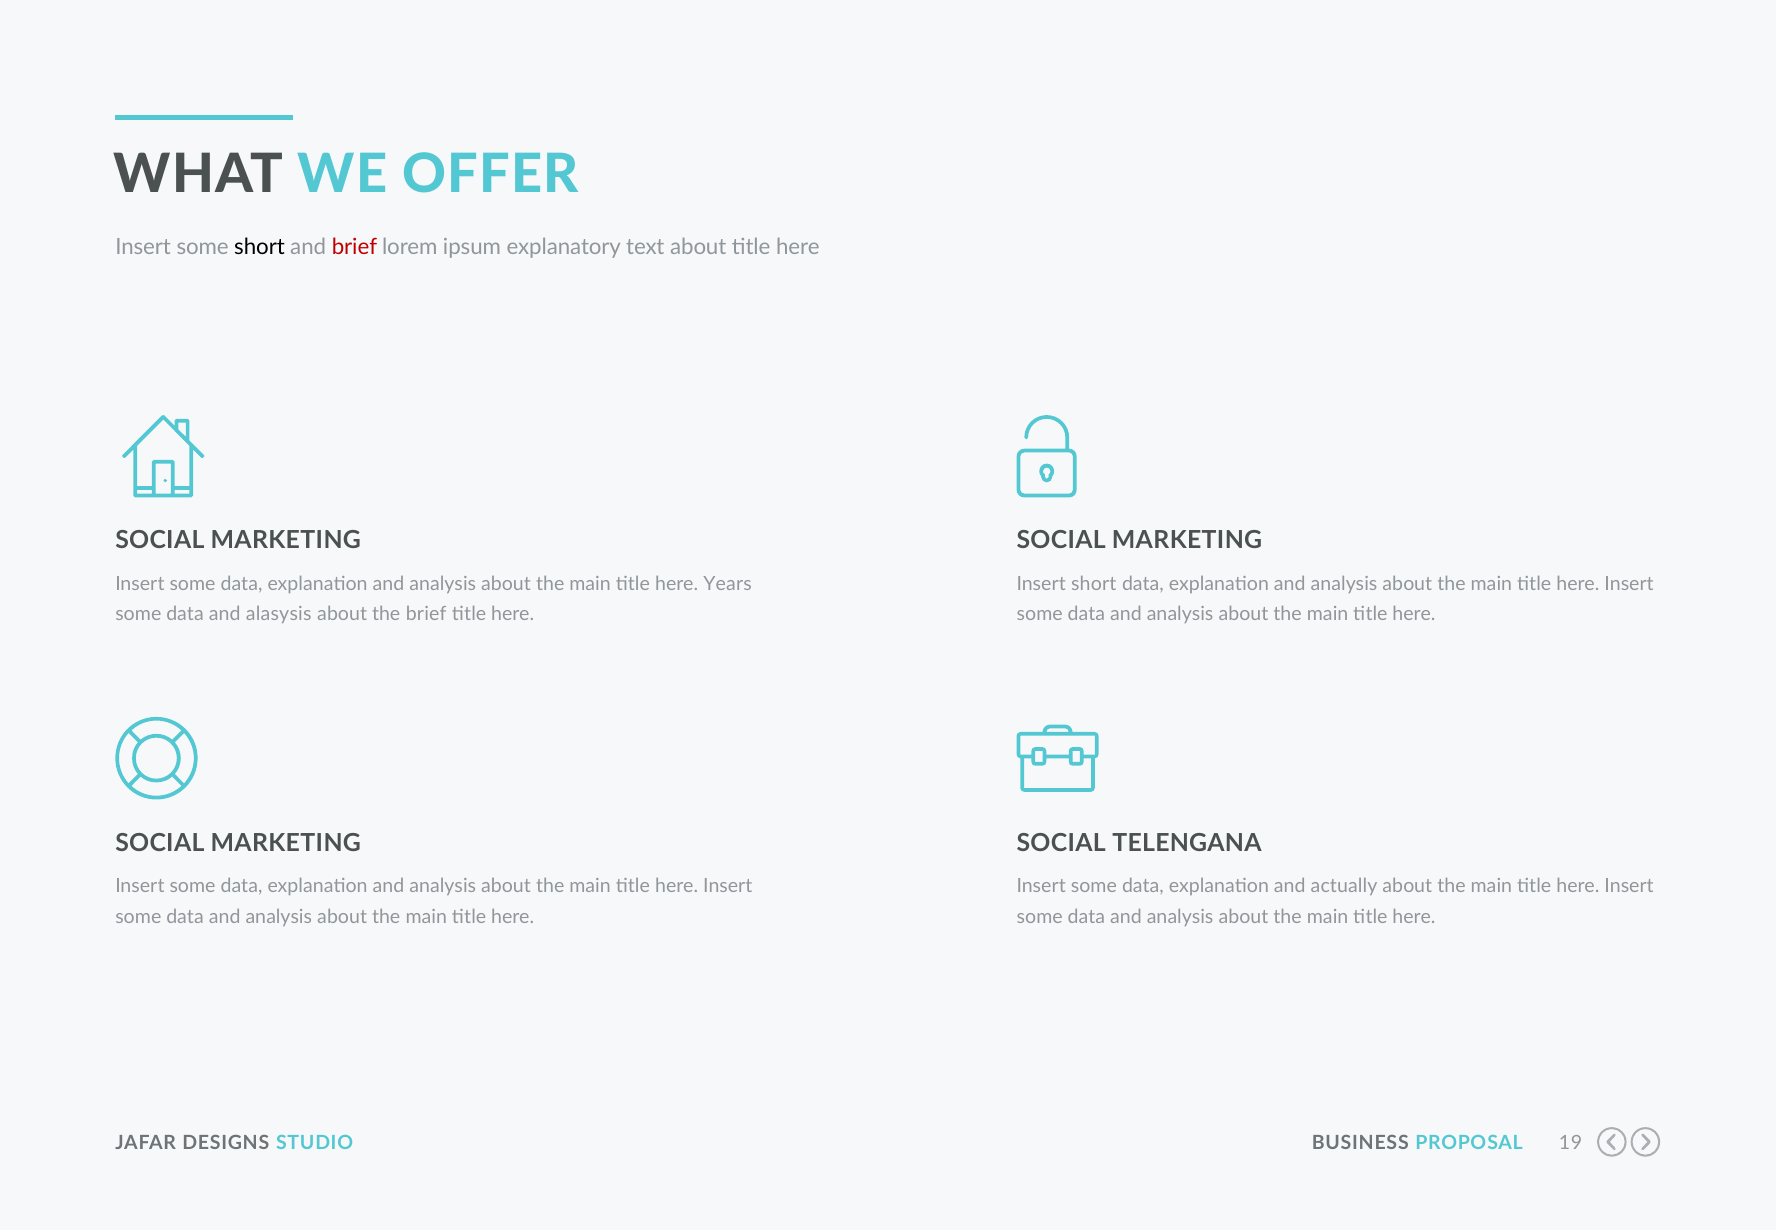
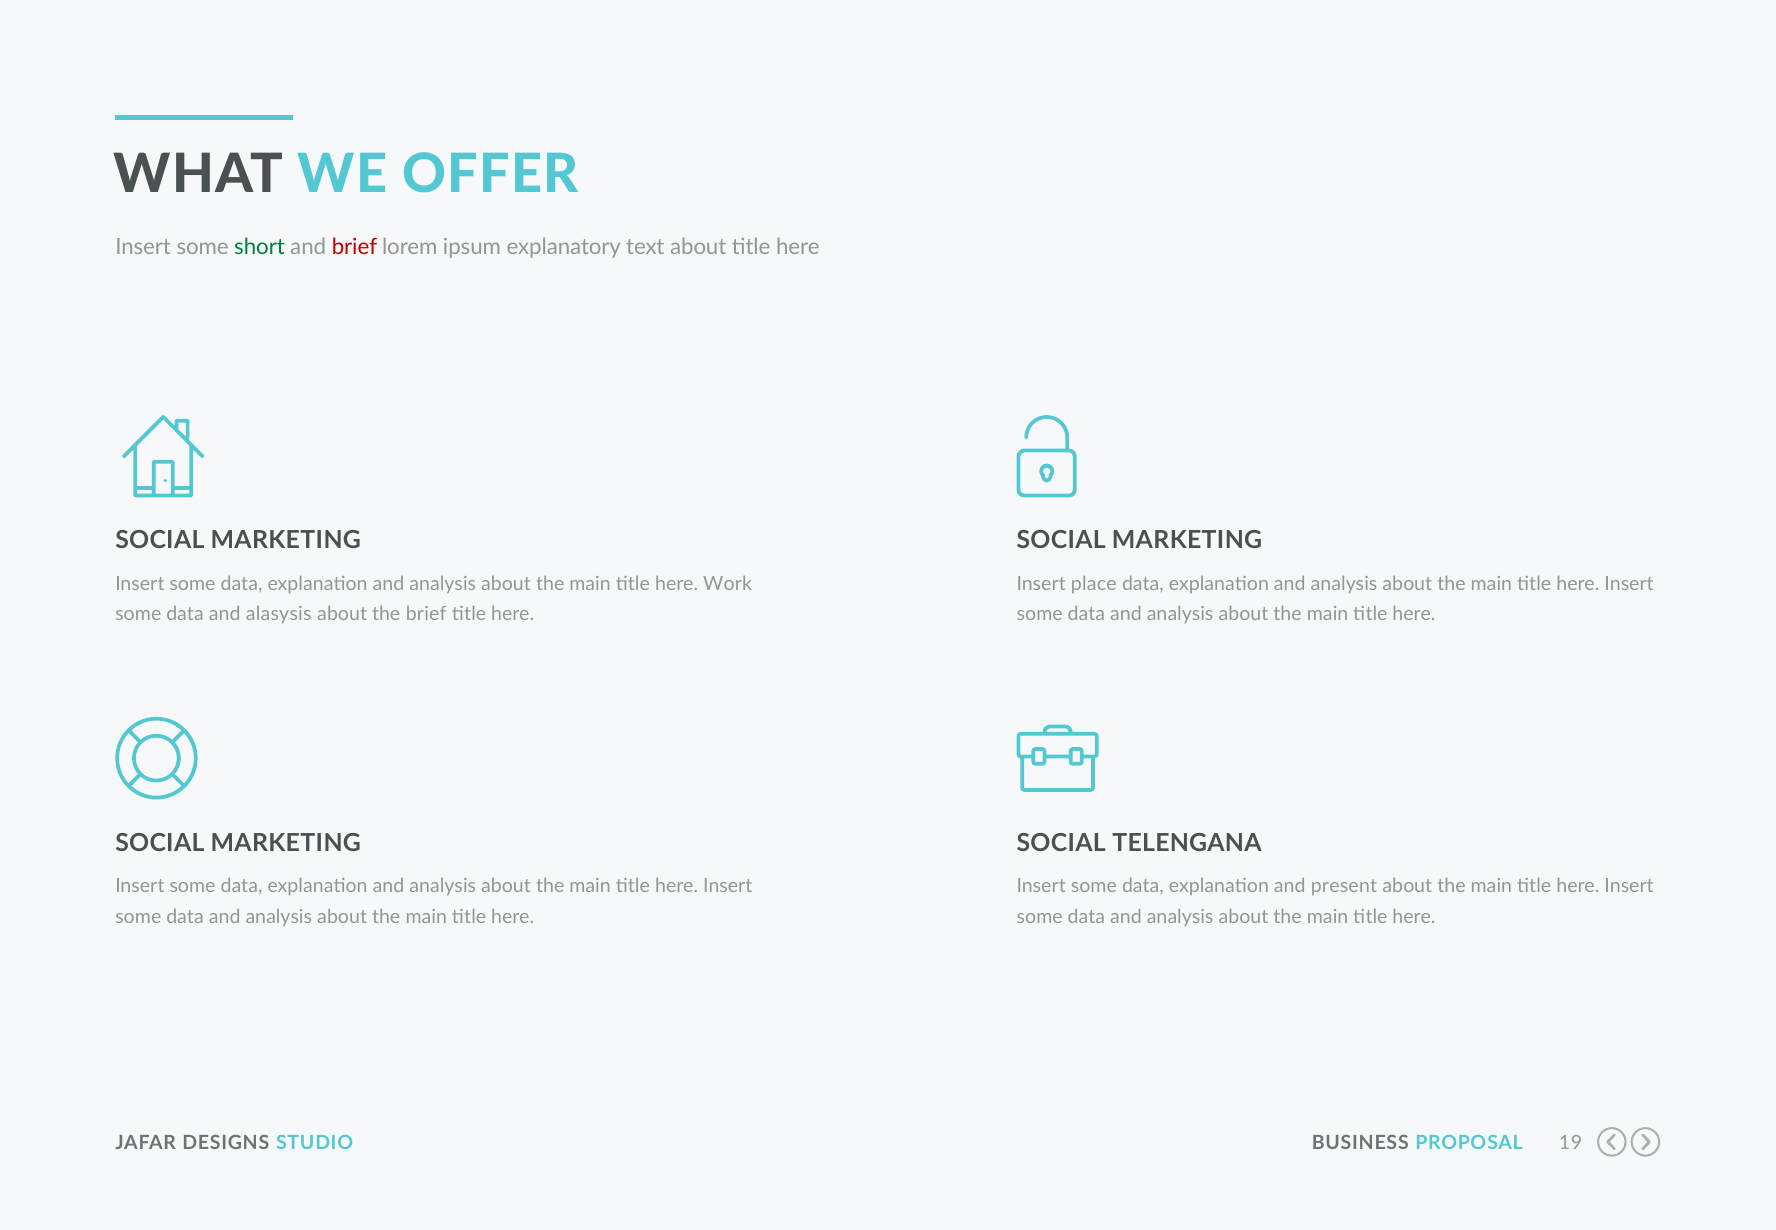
short colour: black -> green (260, 247)
Years: Years -> Work (728, 583)
Insert short: short -> place (1094, 583)
actually: actually -> present (1344, 886)
